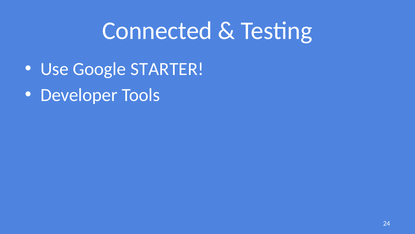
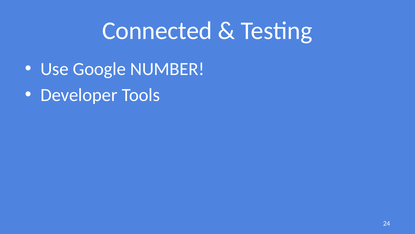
STARTER: STARTER -> NUMBER (167, 69)
